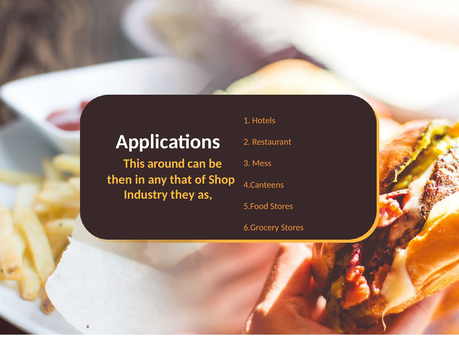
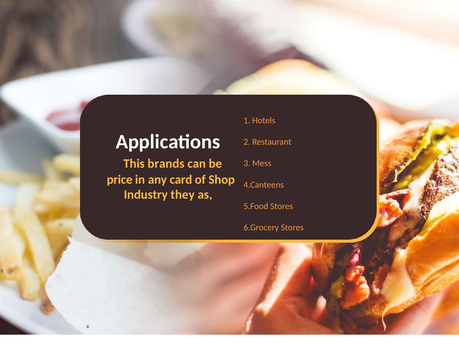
around: around -> brands (166, 164)
then: then -> price (120, 180)
that: that -> card (181, 180)
